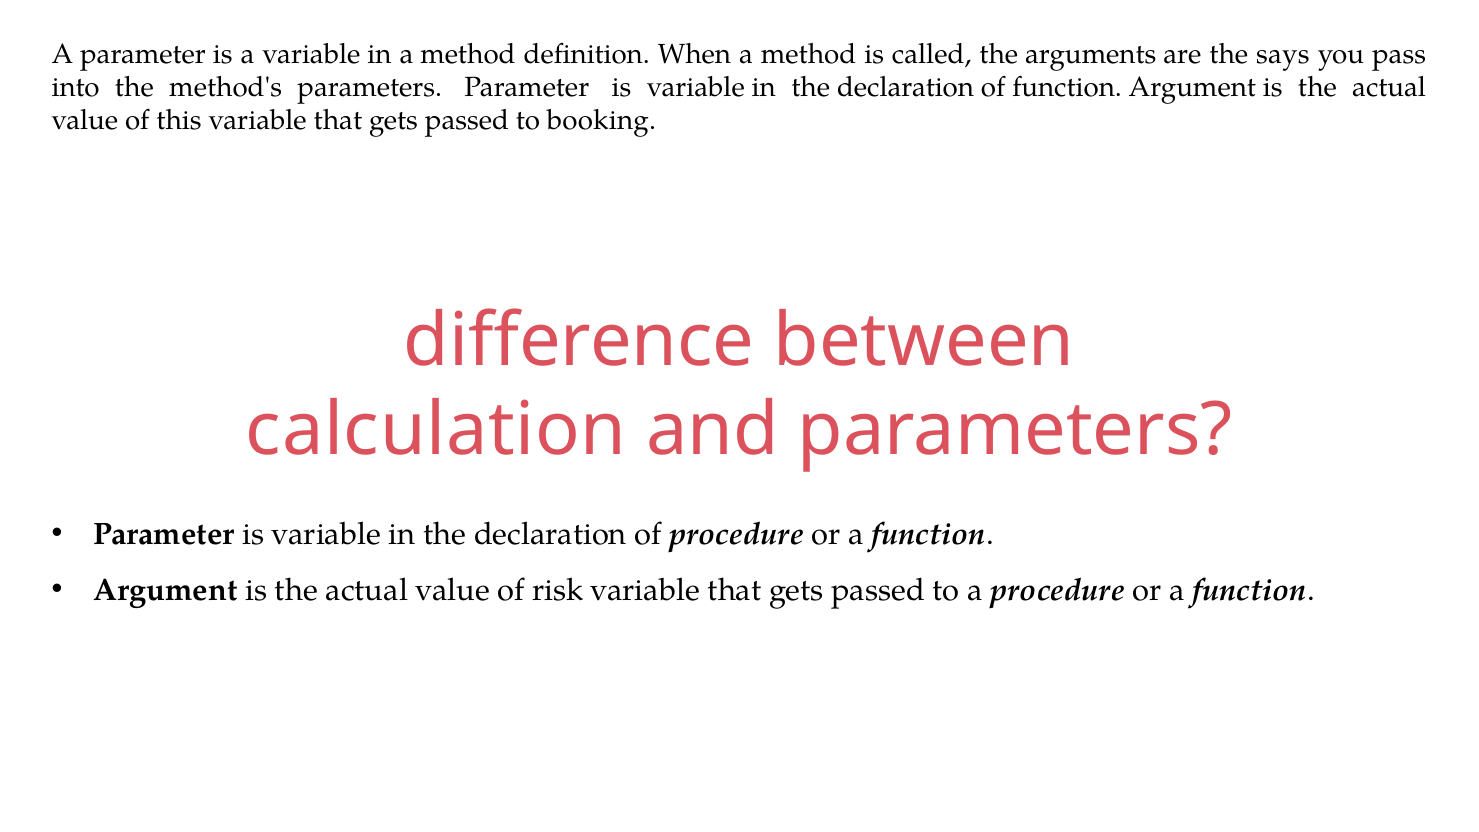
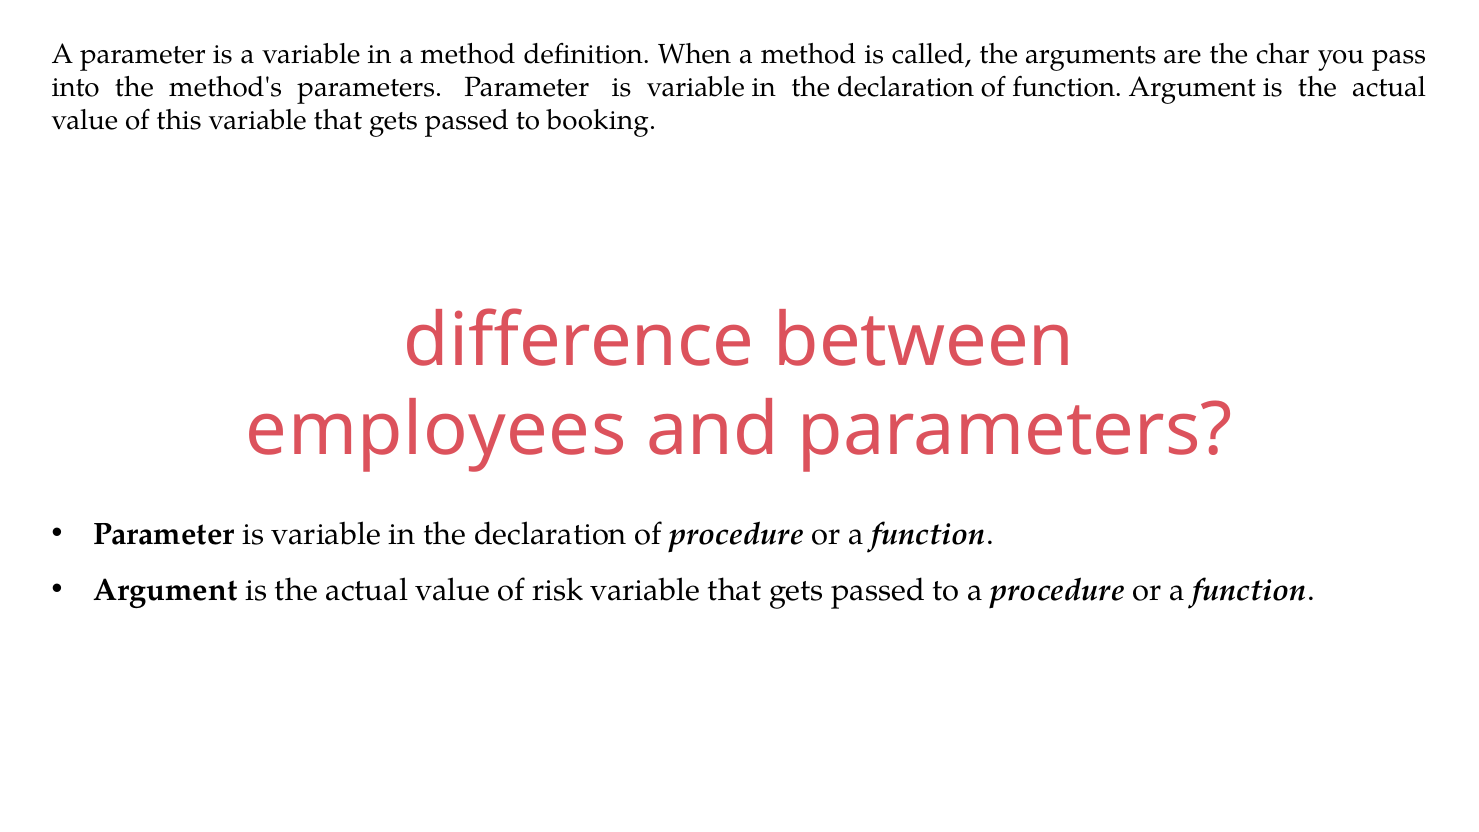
says: says -> char (1283, 54)
calculation: calculation -> employees (436, 430)
